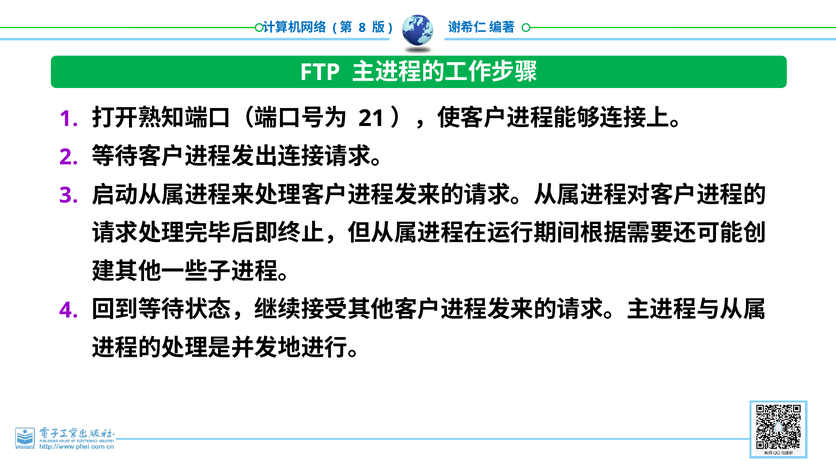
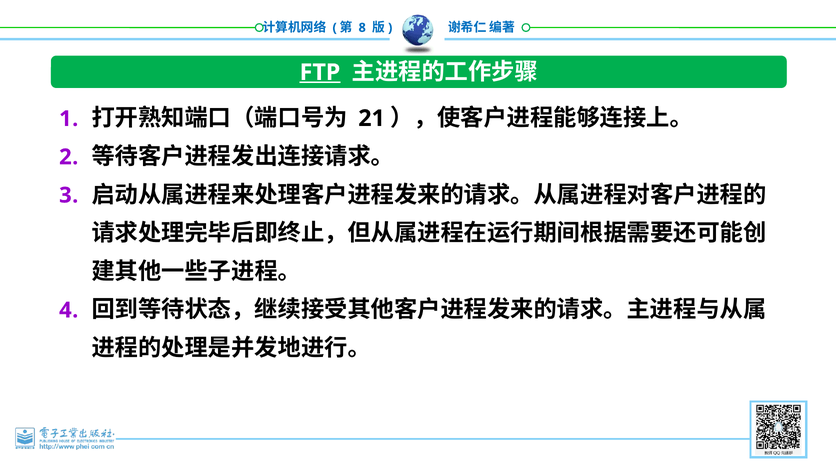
FTP underline: none -> present (320, 72)
